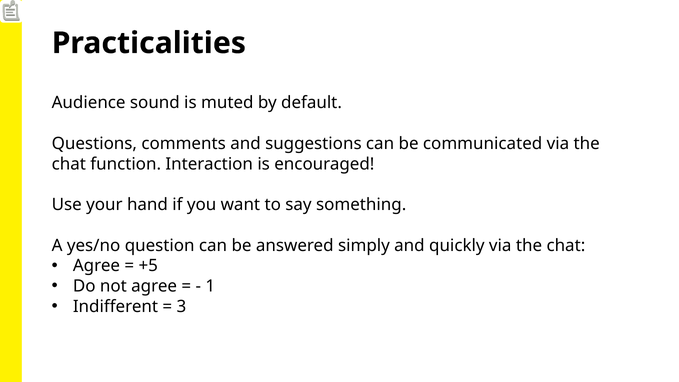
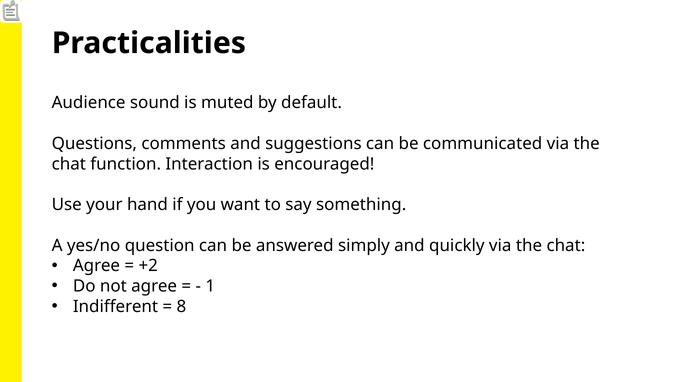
+5: +5 -> +2 (148, 266)
3: 3 -> 8 (181, 307)
